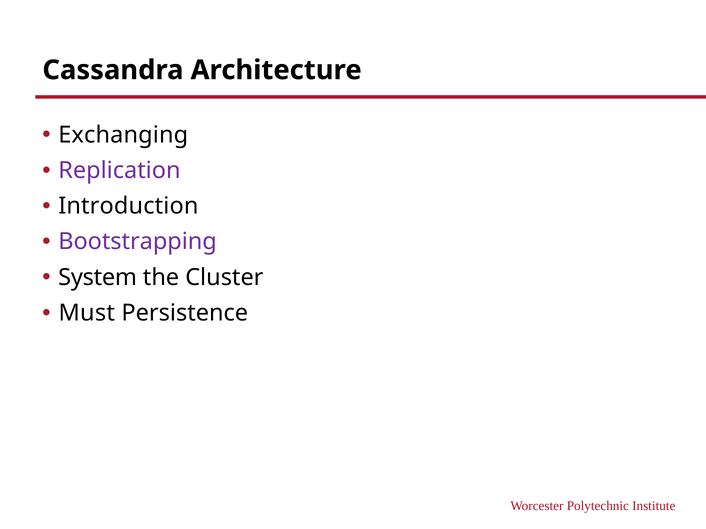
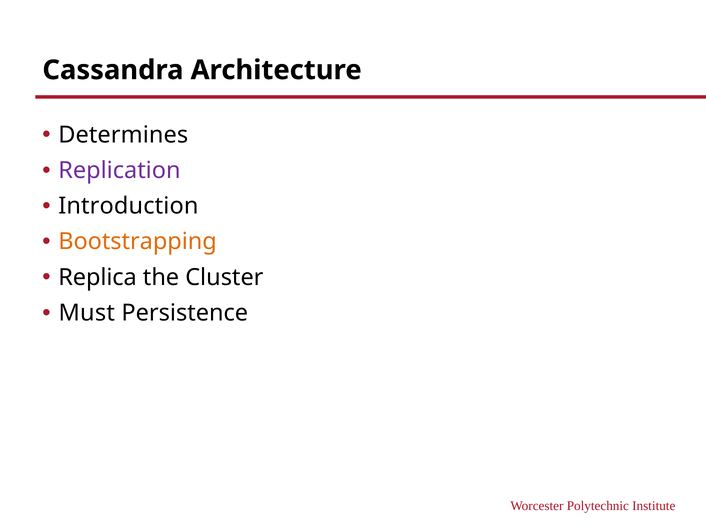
Exchanging: Exchanging -> Determines (123, 135)
Bootstrapping colour: purple -> orange (138, 242)
System: System -> Replica (98, 278)
